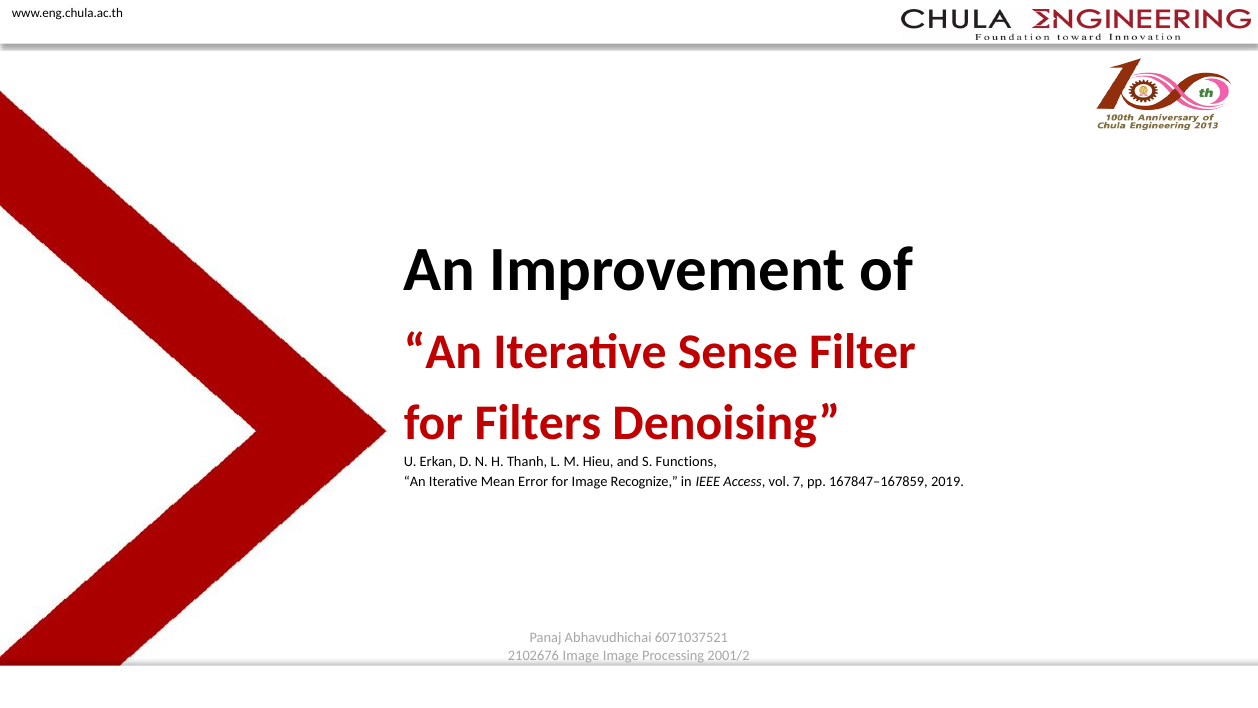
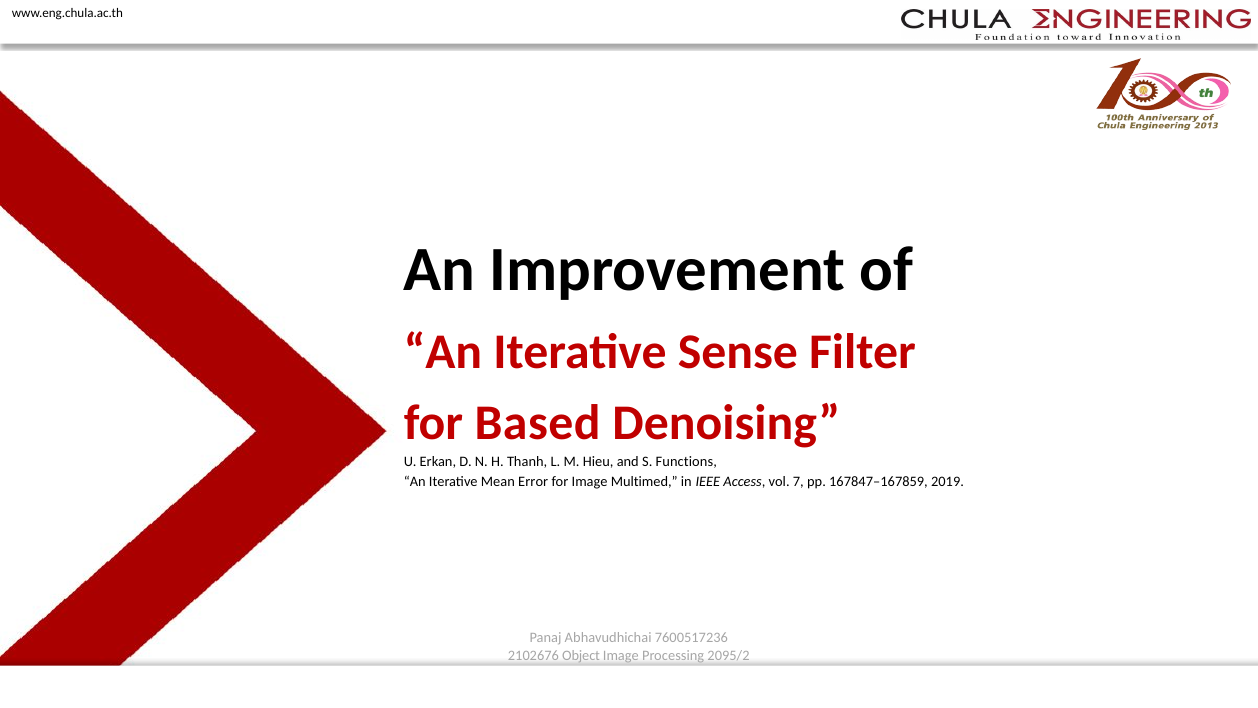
Filters: Filters -> Based (538, 422)
Recognize: Recognize -> Multimed (644, 482)
6071037521: 6071037521 -> 7600517236 (691, 638)
2102676 Image: Image -> Object (581, 655)
2001/2: 2001/2 -> 2095/2 (729, 655)
